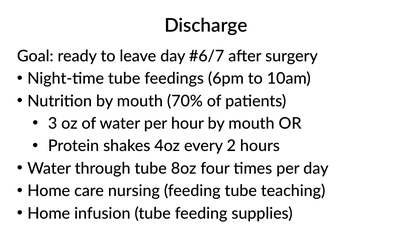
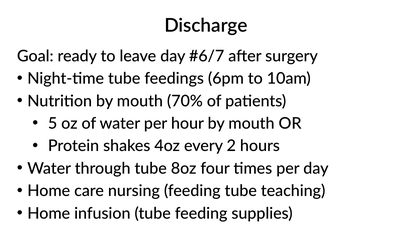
3: 3 -> 5 (53, 124)
